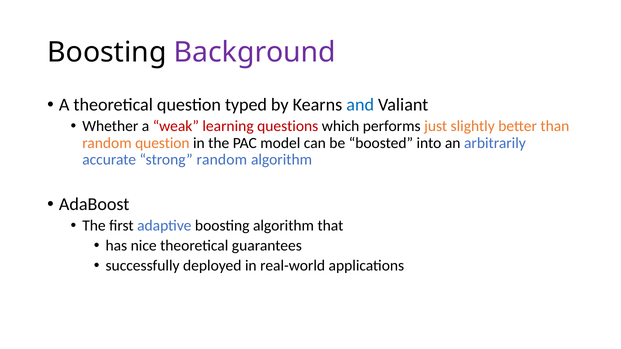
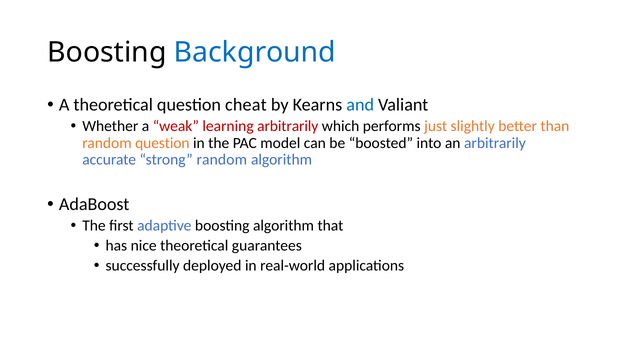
Background colour: purple -> blue (255, 52)
typed: typed -> cheat (246, 105)
learning questions: questions -> arbitrarily (288, 126)
